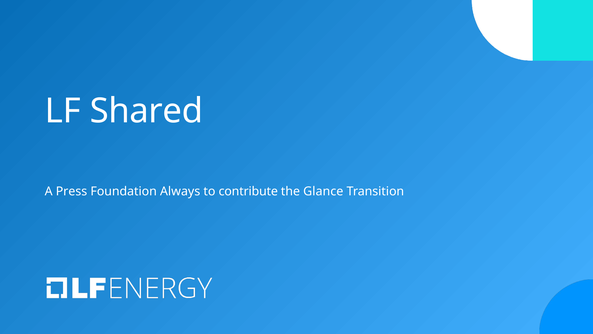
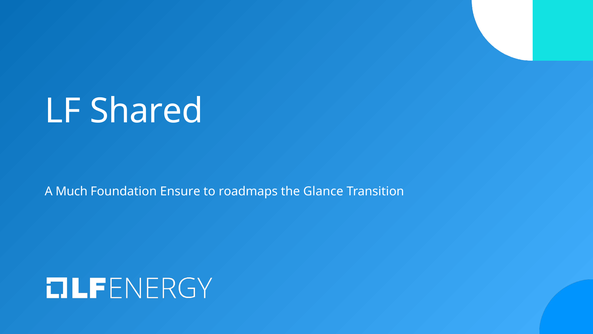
Press: Press -> Much (72, 191)
Always: Always -> Ensure (180, 191)
contribute: contribute -> roadmaps (248, 191)
